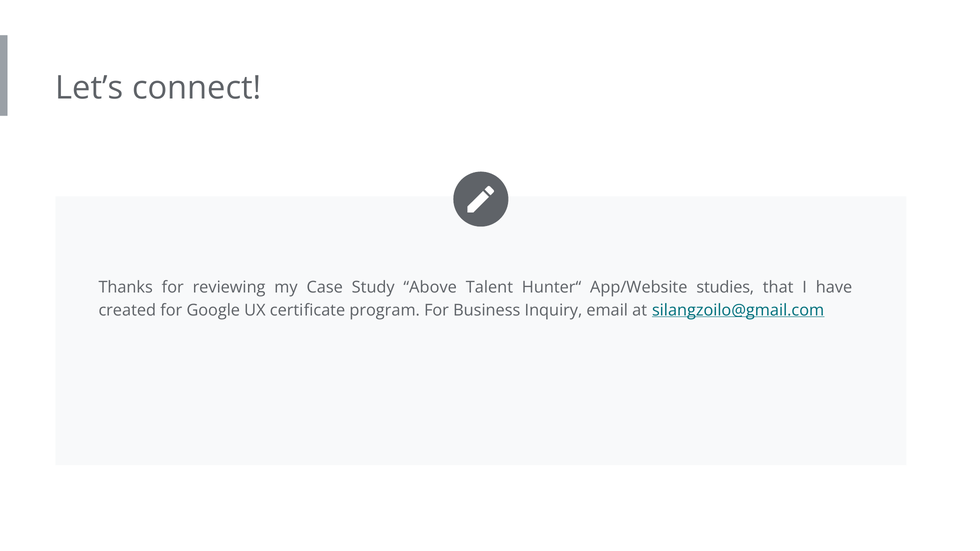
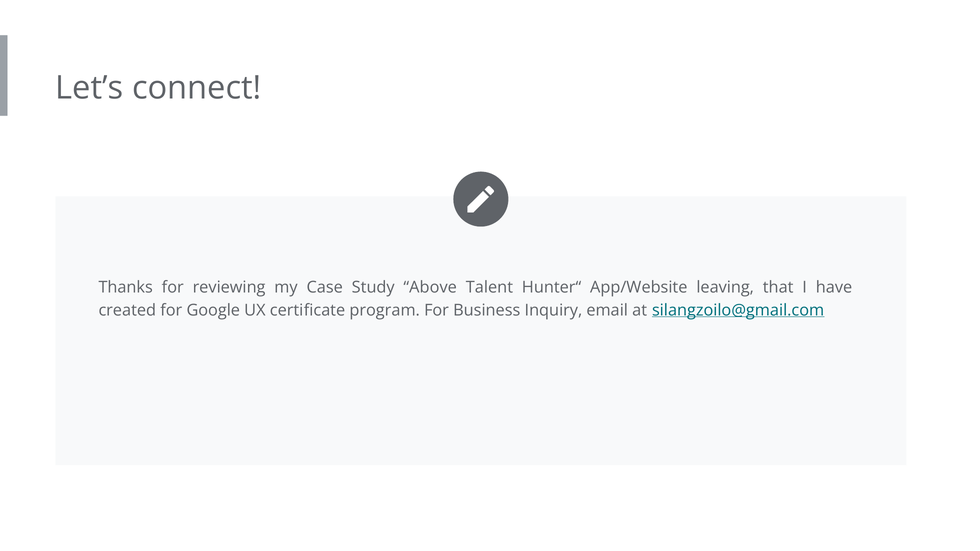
studies: studies -> leaving (725, 287)
